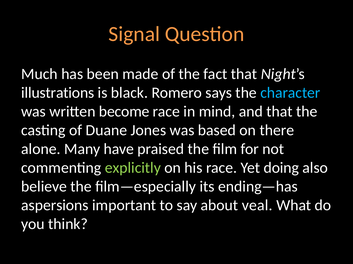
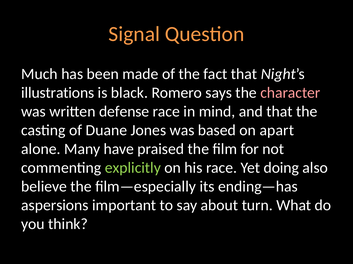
character colour: light blue -> pink (290, 93)
become: become -> defense (124, 112)
there: there -> apart (277, 131)
veal: veal -> turn (257, 206)
